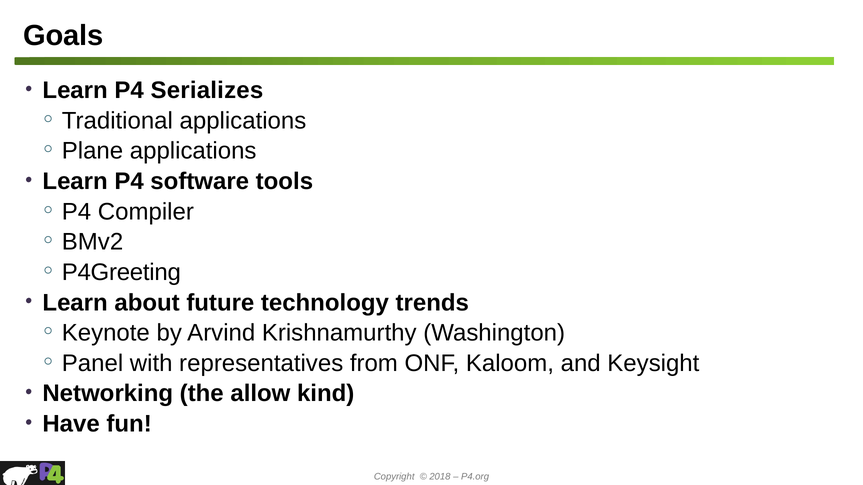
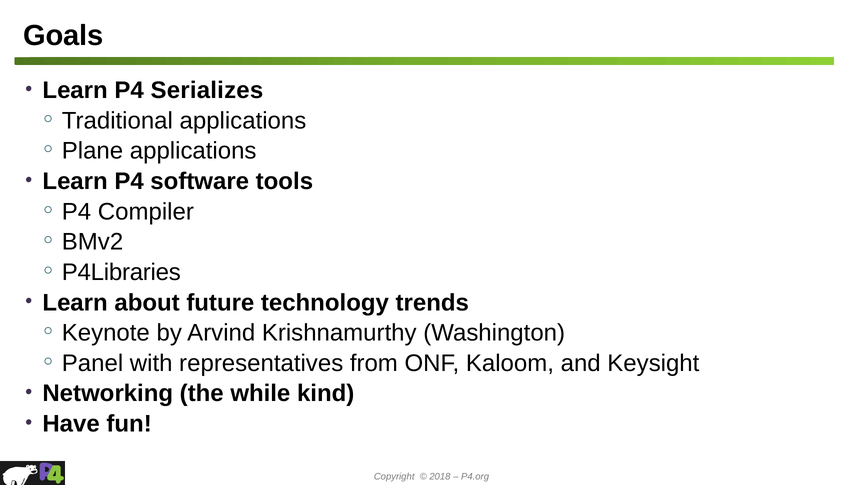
P4Greeting: P4Greeting -> P4Libraries (121, 273)
allow: allow -> while (260, 394)
